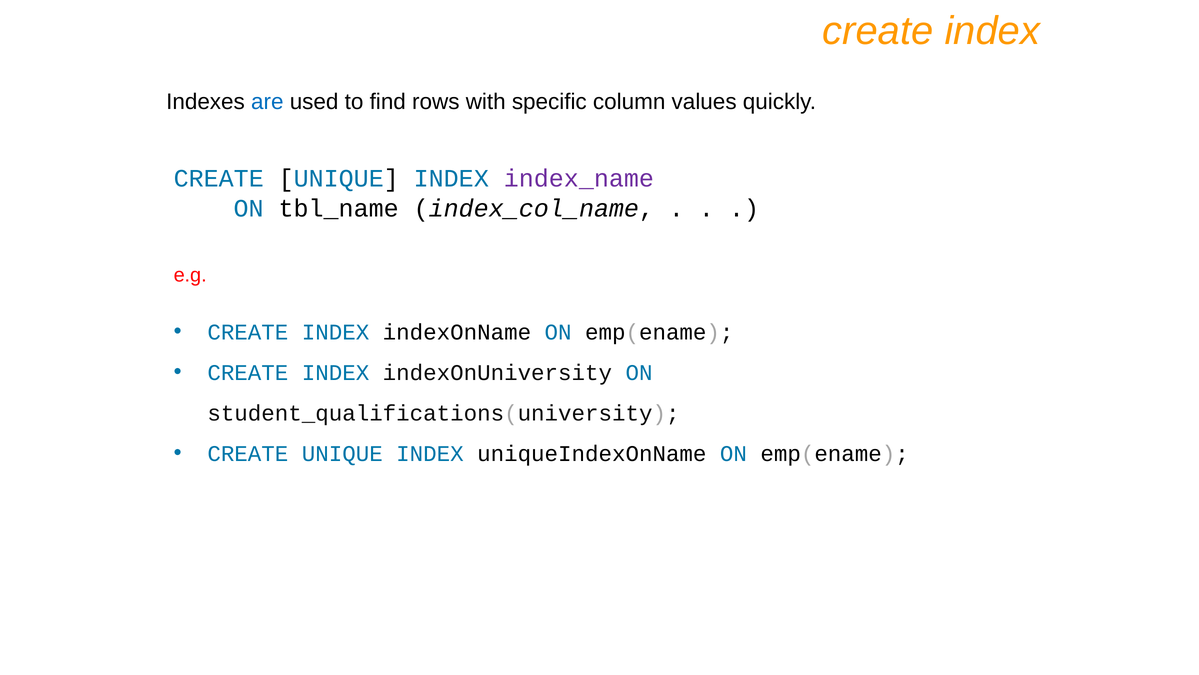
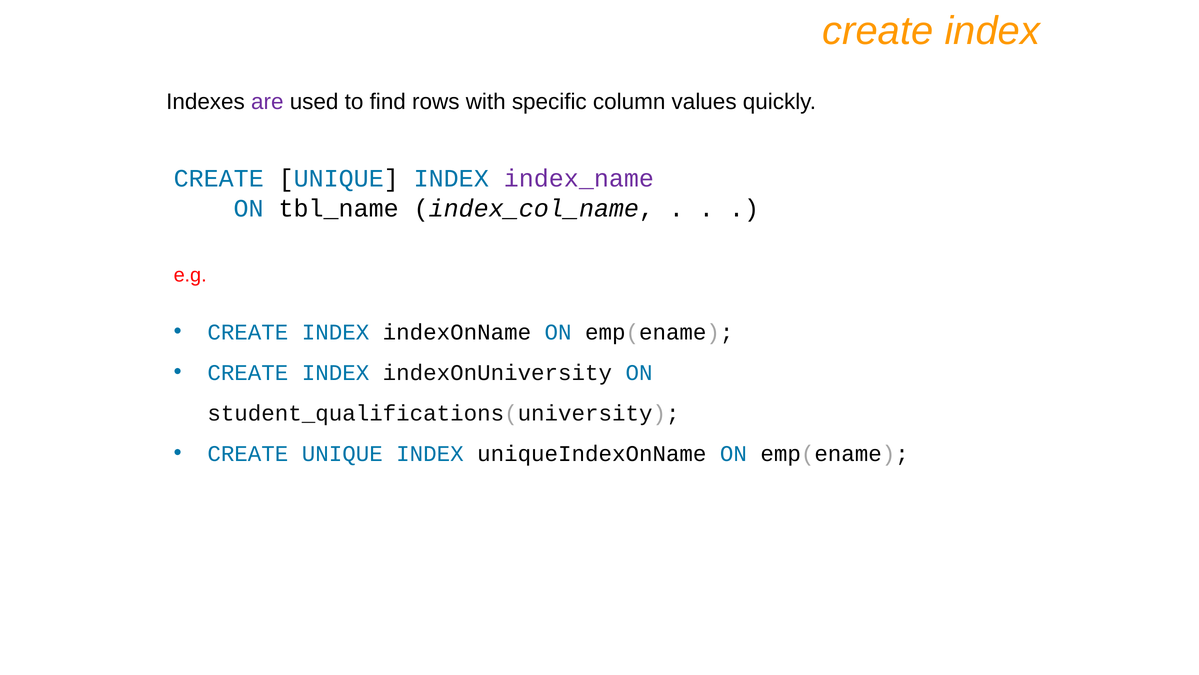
are colour: blue -> purple (267, 102)
